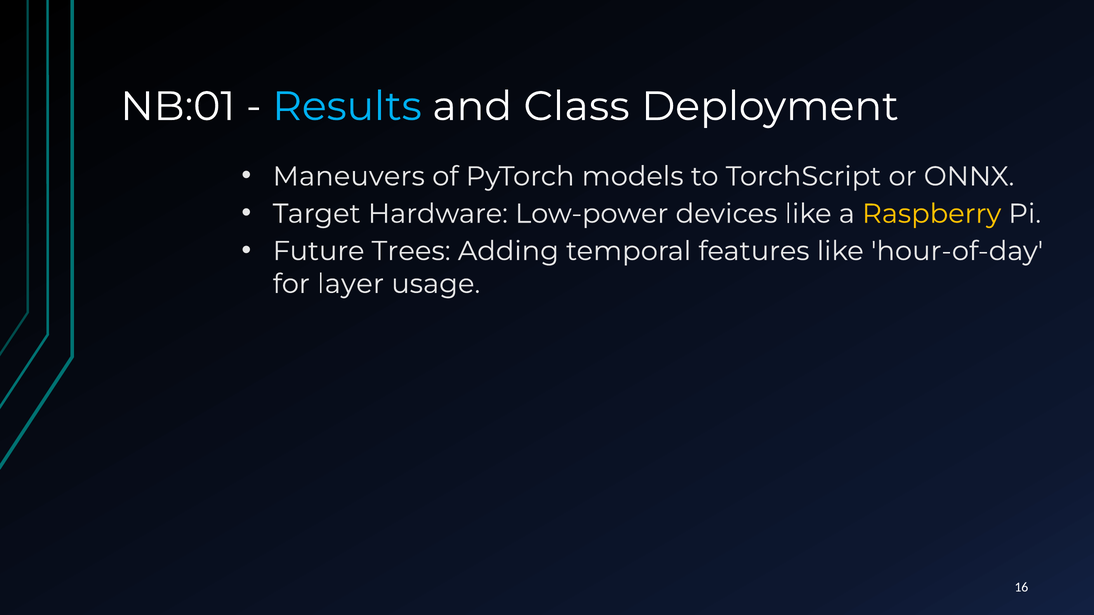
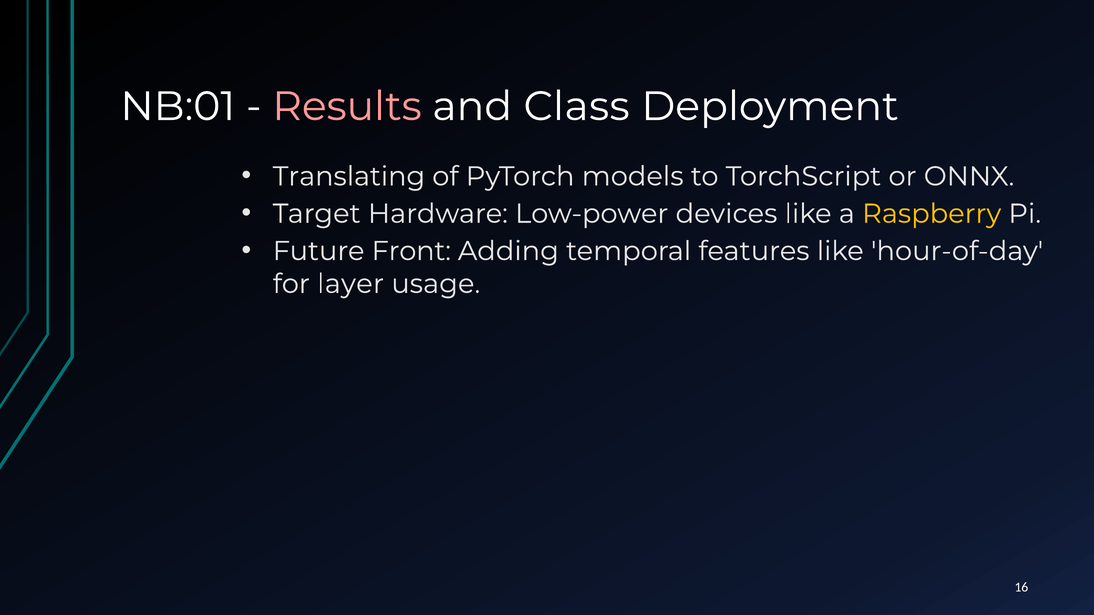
Results colour: light blue -> pink (347, 107)
Maneuvers: Maneuvers -> Translating (349, 177)
Trees: Trees -> Front (411, 251)
